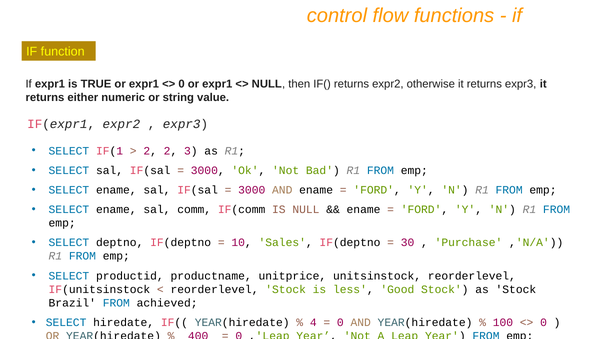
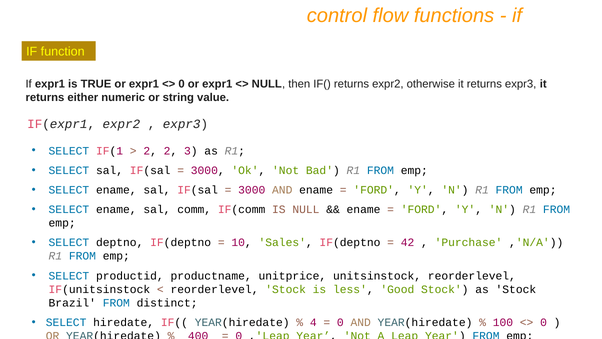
30: 30 -> 42 (408, 242)
achieved: achieved -> distinct (167, 303)
